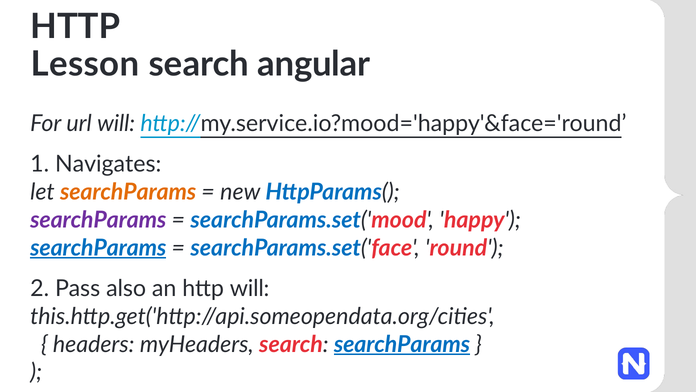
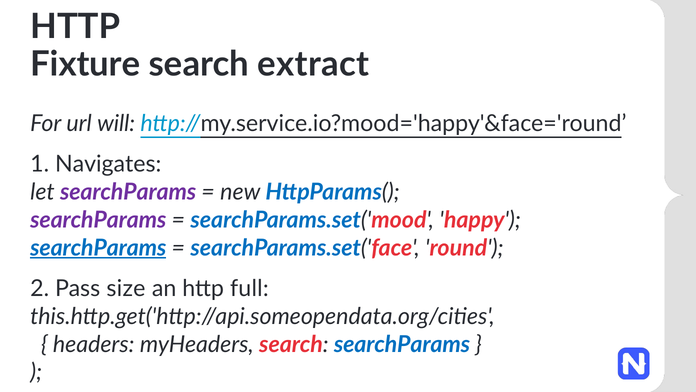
Lesson: Lesson -> Fixture (85, 64)
angular: angular -> extract (313, 64)
searchParams colour: orange -> purple (128, 192)
also: also -> size (126, 288)
http will: will -> full (249, 288)
searchParams underline: present -> none (402, 344)
